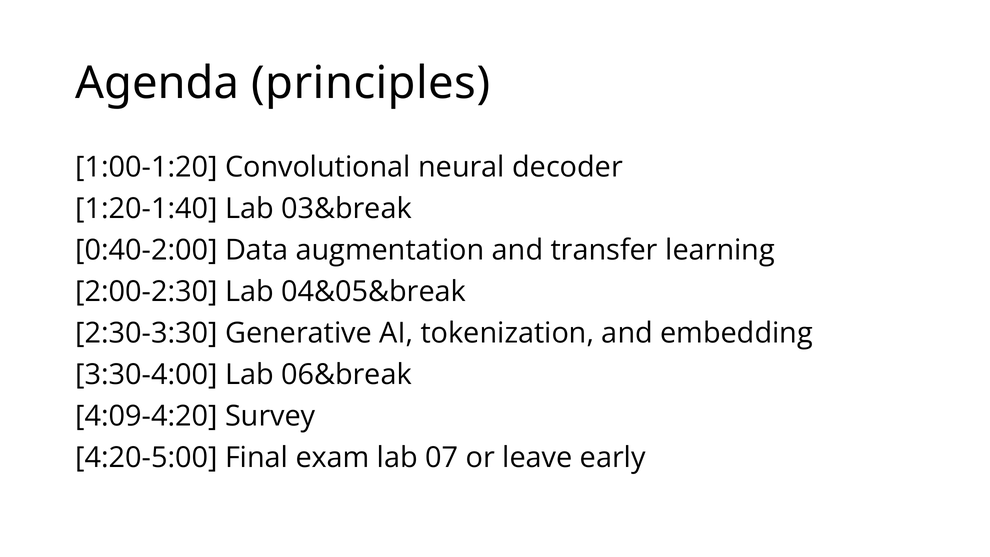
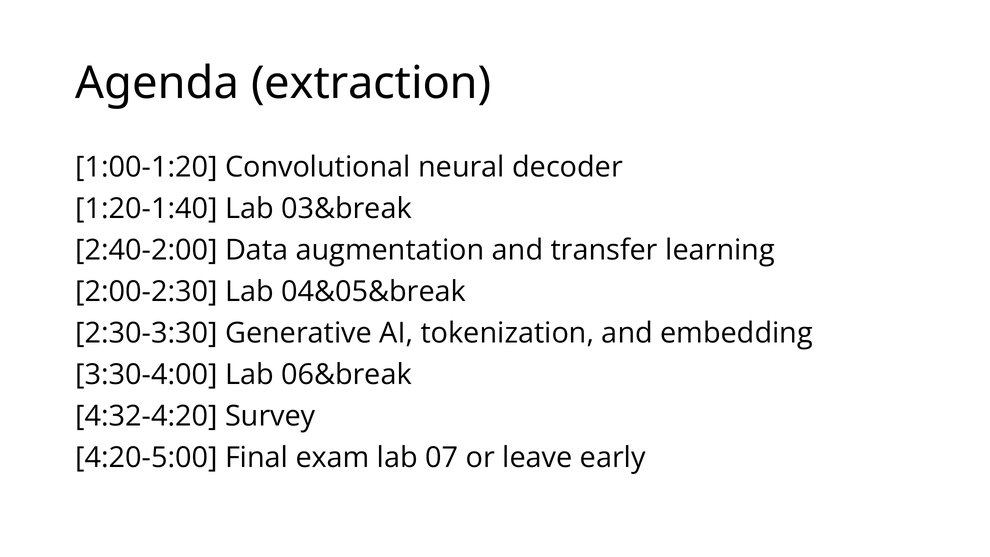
principles: principles -> extraction (371, 83)
0:40-2:00: 0:40-2:00 -> 2:40-2:00 (147, 250)
4:09-4:20: 4:09-4:20 -> 4:32-4:20 (147, 416)
